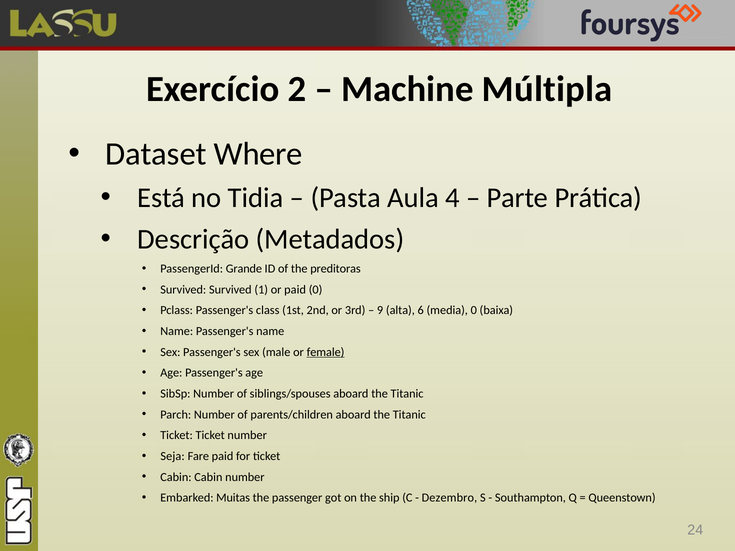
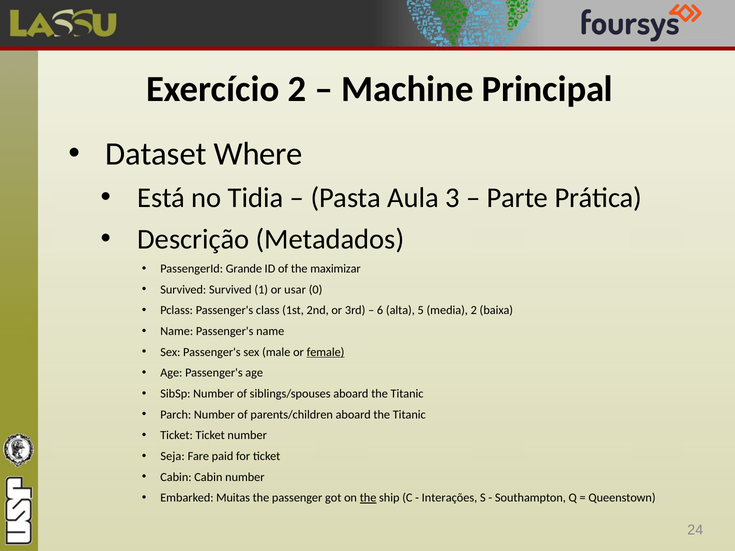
Múltipla: Múltipla -> Principal (547, 89)
4: 4 -> 3 (453, 198)
preditoras: preditoras -> maximizar (335, 269)
or paid: paid -> usar (295, 290)
9: 9 -> 6 (380, 311)
6: 6 -> 5 (421, 311)
media 0: 0 -> 2 (474, 311)
the underline: none -> present (368, 498)
Dezembro: Dezembro -> Interações (450, 498)
